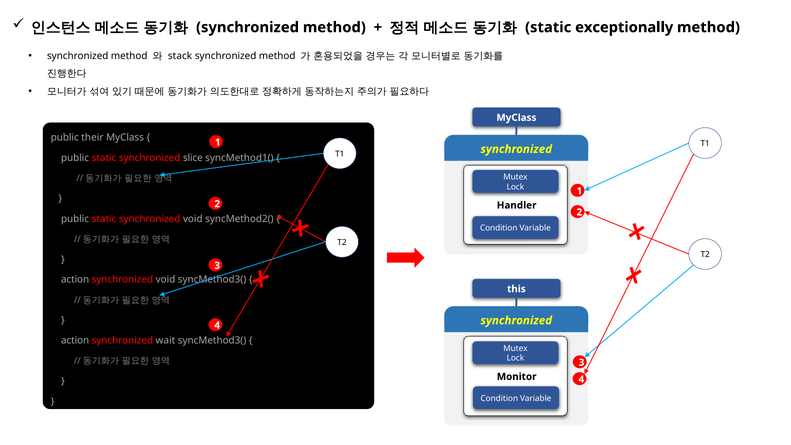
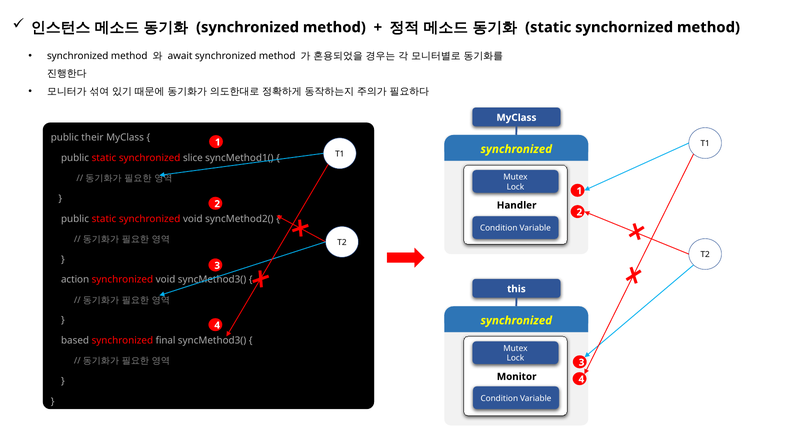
exceptionally: exceptionally -> synchornized (624, 27)
stack: stack -> await (180, 56)
action: action -> based (75, 340)
wait: wait -> final (166, 340)
